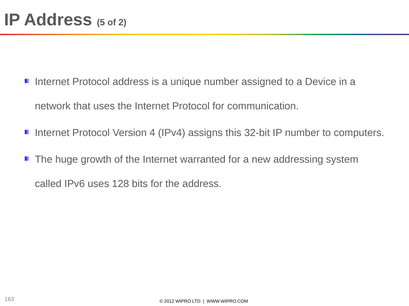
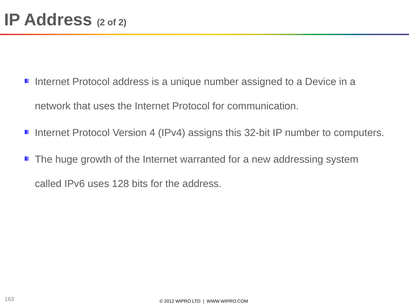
Address 5: 5 -> 2 (101, 23)
